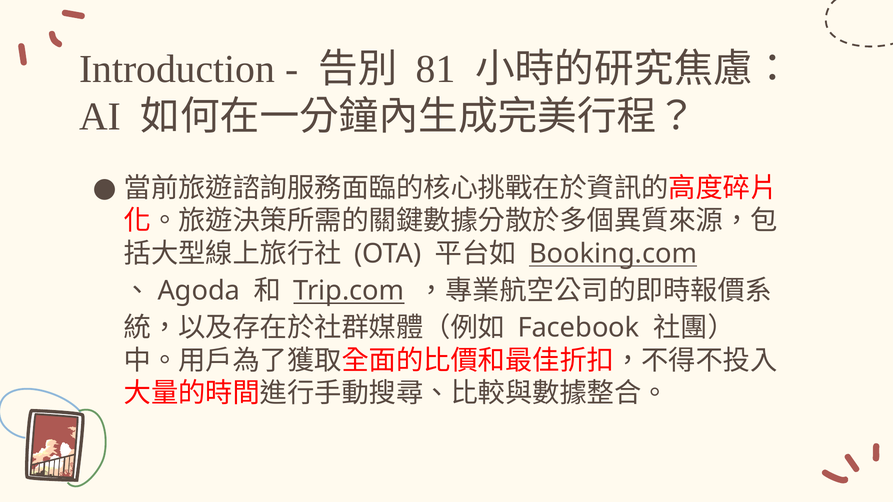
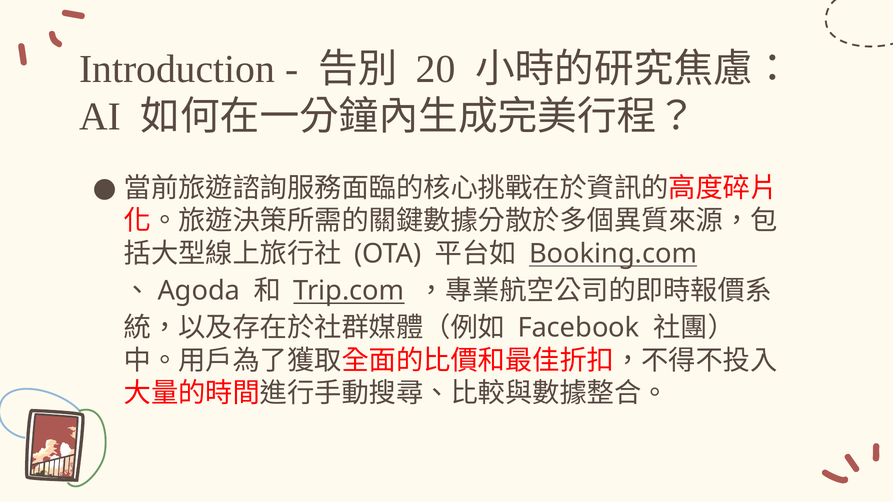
81: 81 -> 20 (436, 69)
